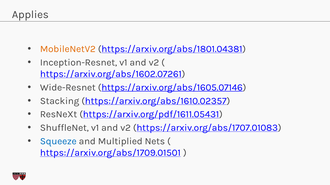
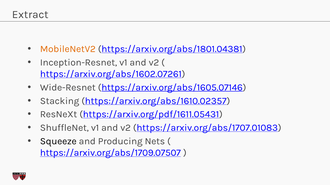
Applies: Applies -> Extract (30, 14)
Squeeze colour: blue -> black (58, 142)
Multiplied: Multiplied -> Producing (120, 142)
https://arxiv.org/abs/1709.01501: https://arxiv.org/abs/1709.01501 -> https://arxiv.org/abs/1709.07507 (110, 153)
